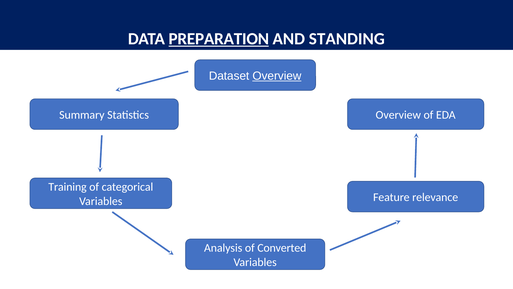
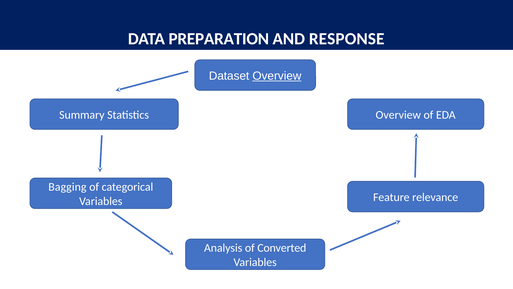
PREPARATION underline: present -> none (219, 39)
STANDING: STANDING -> RESPONSE (347, 39)
Training: Training -> Bagging (67, 187)
